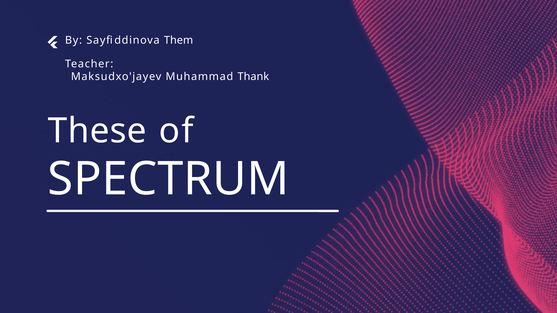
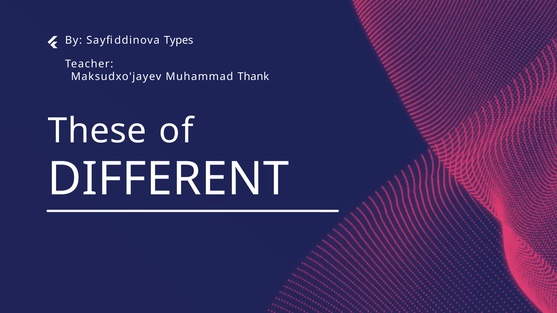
Them: Them -> Types (179, 40)
SPECTRUM: SPECTRUM -> DIFFERENT (168, 179)
